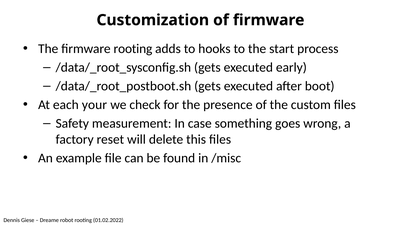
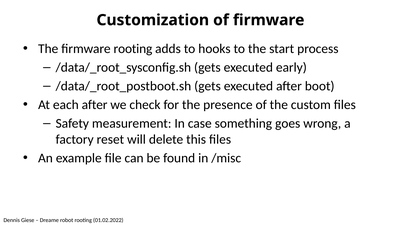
each your: your -> after (95, 105)
